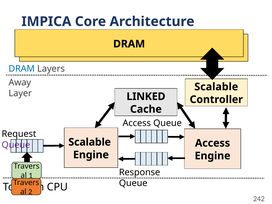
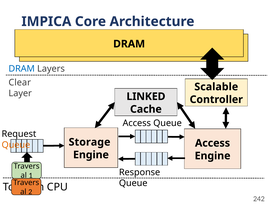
Away: Away -> Clear (20, 82)
Scalable: Scalable -> Storage (90, 142)
Queue colour: purple -> orange (16, 145)
